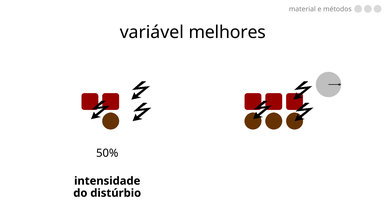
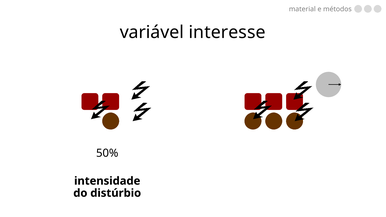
melhores: melhores -> interesse (227, 32)
